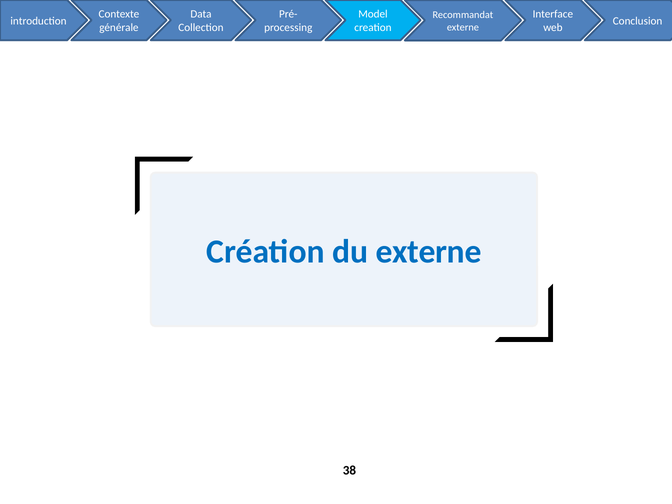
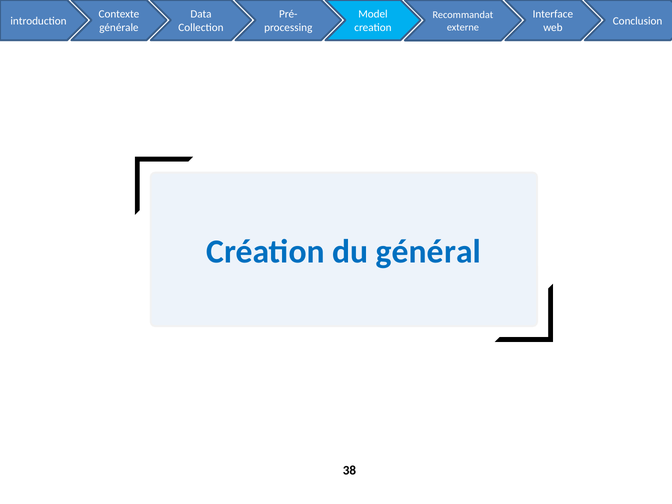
du externe: externe -> général (428, 252)
